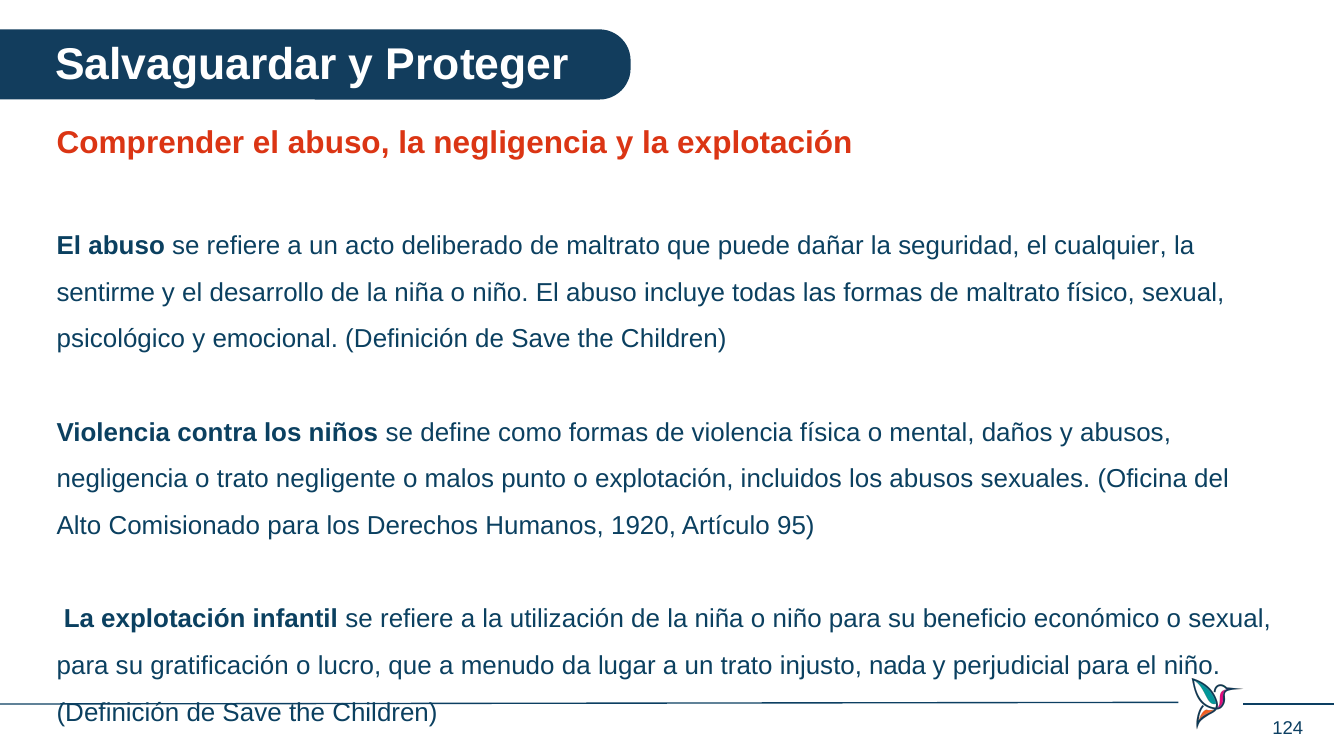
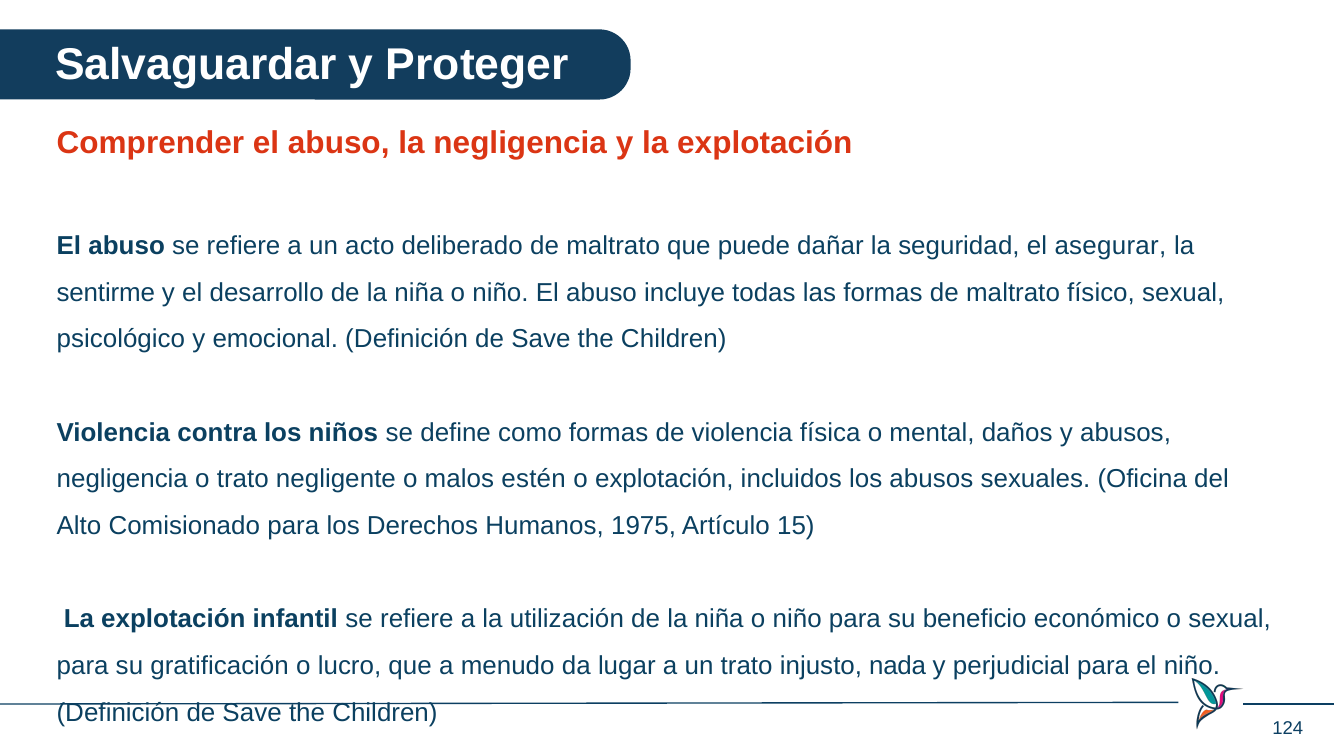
cualquier: cualquier -> asegurar (1110, 246)
punto: punto -> estén (534, 479)
1920: 1920 -> 1975 (644, 526)
95: 95 -> 15 (796, 526)
